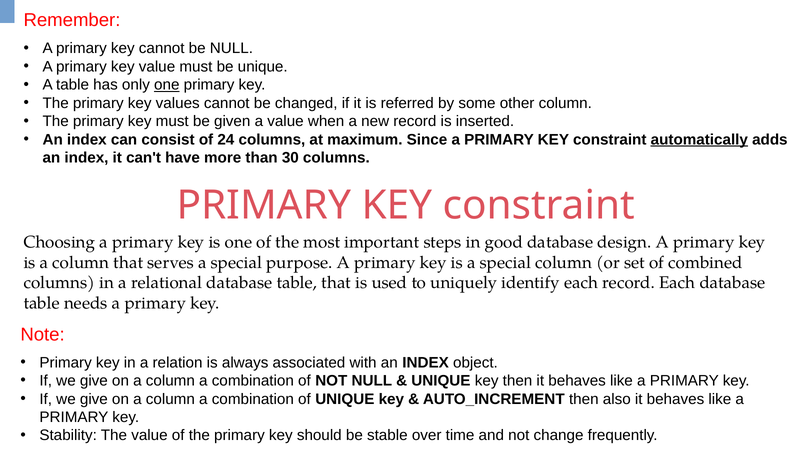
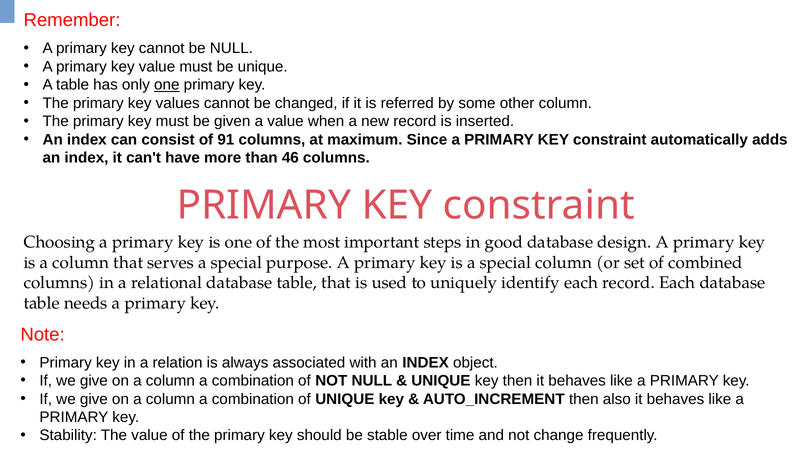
24: 24 -> 91 (226, 140)
automatically underline: present -> none (699, 140)
30: 30 -> 46 (290, 158)
